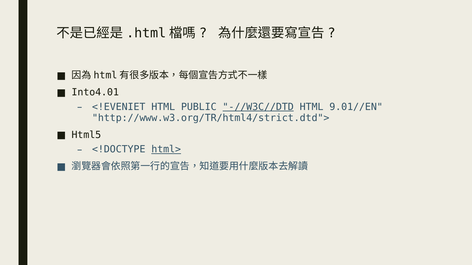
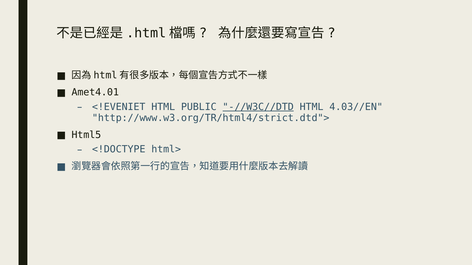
Into4.01: Into4.01 -> Amet4.01 (95, 92)
9.01//EN: 9.01//EN -> 4.03//EN (356, 107)
html> underline: present -> none (166, 150)
